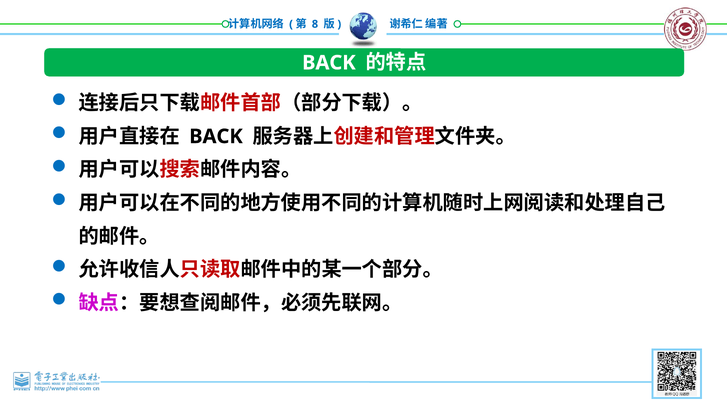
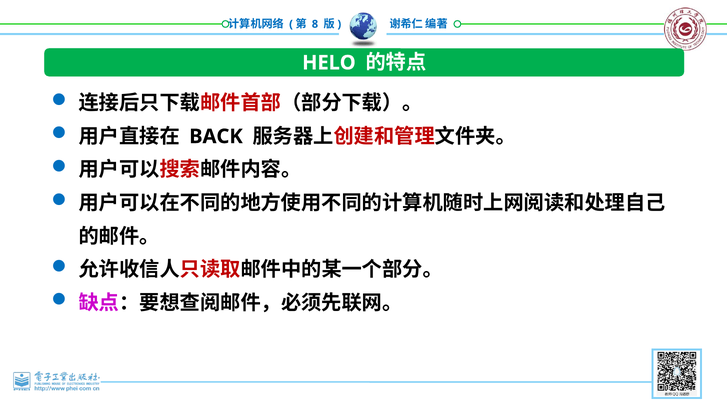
BACK: BACK -> HELO (329, 63)
